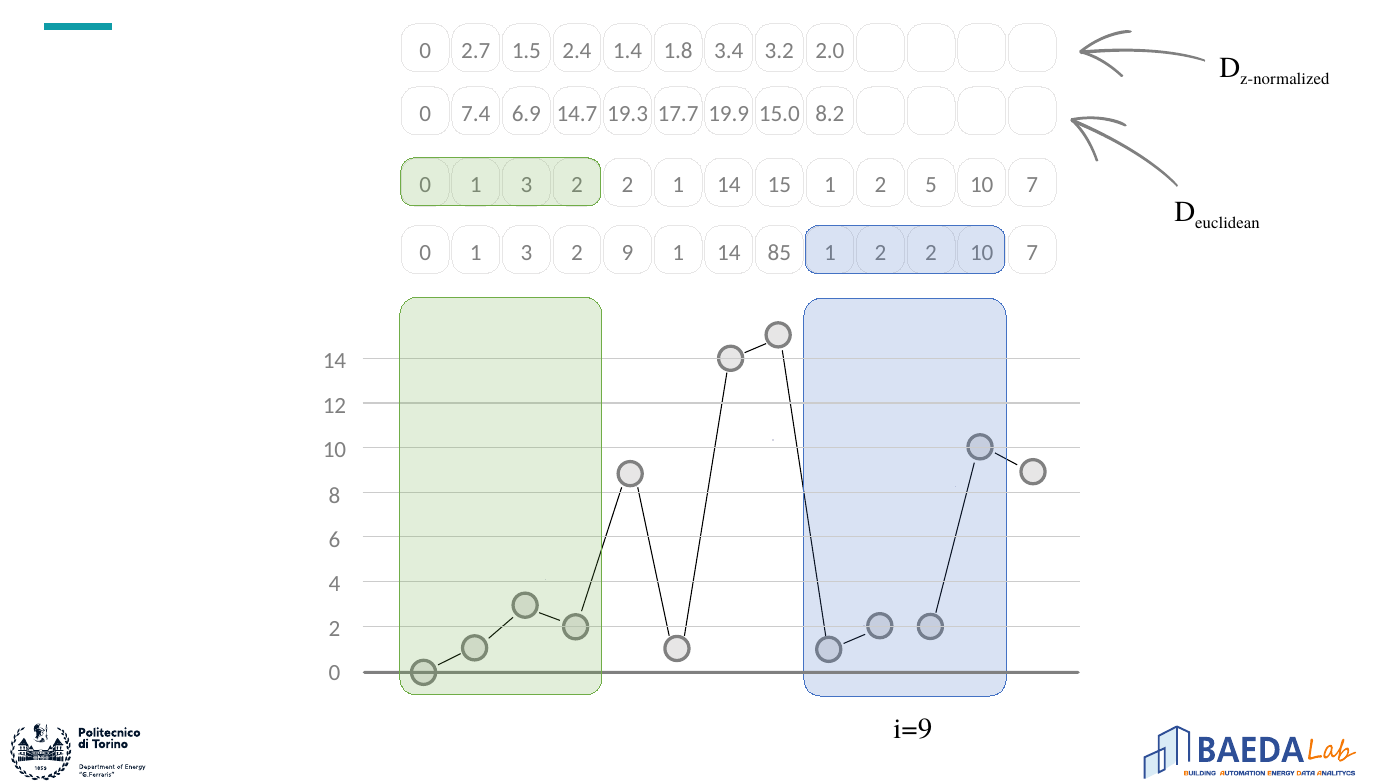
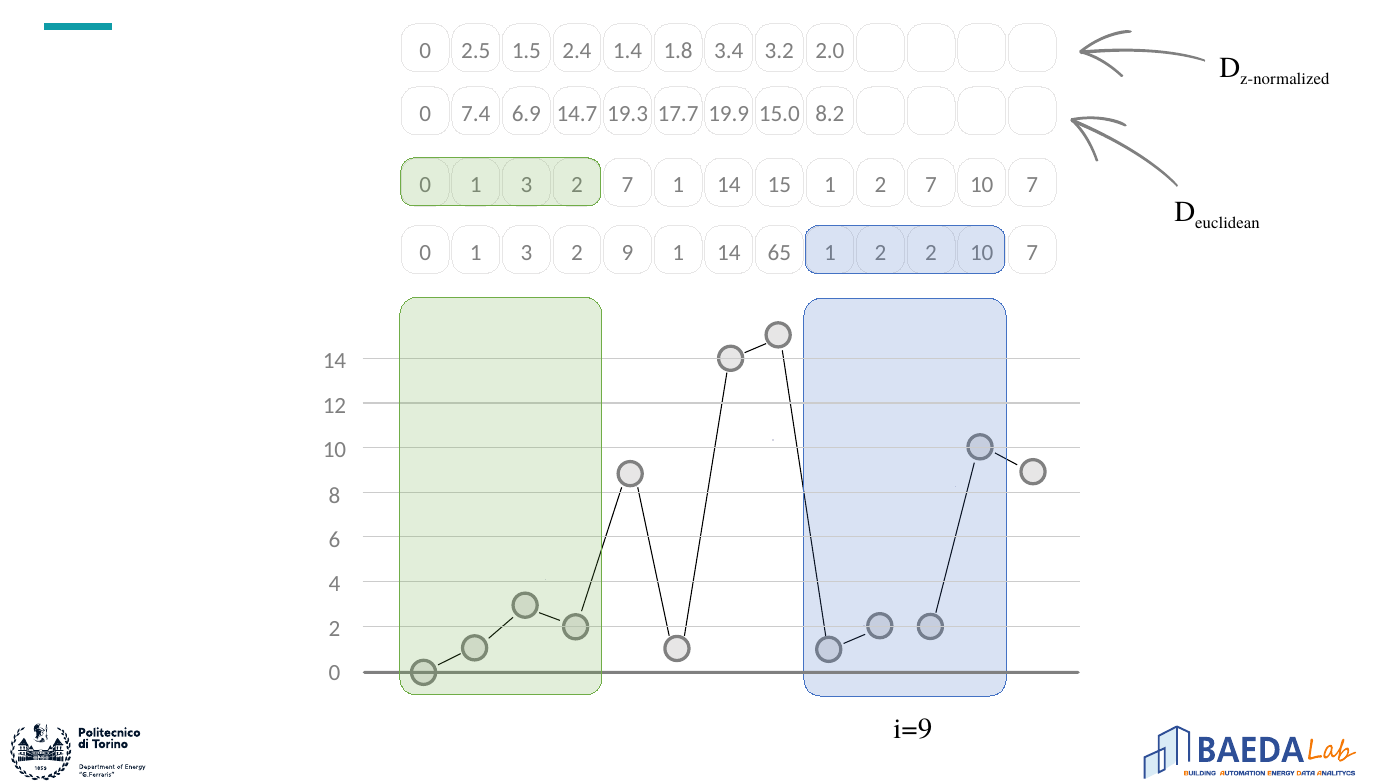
2.7: 2.7 -> 2.5 (476, 51)
2: 2 -> 7 (628, 185)
1 2 5: 5 -> 7 (931, 185)
85: 85 -> 65 (779, 252)
